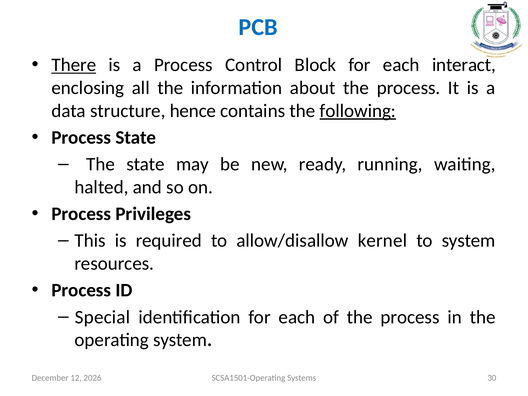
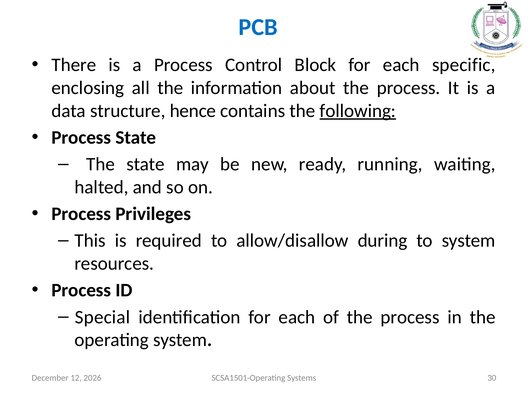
There underline: present -> none (74, 65)
interact: interact -> specific (464, 65)
kernel: kernel -> during (383, 241)
